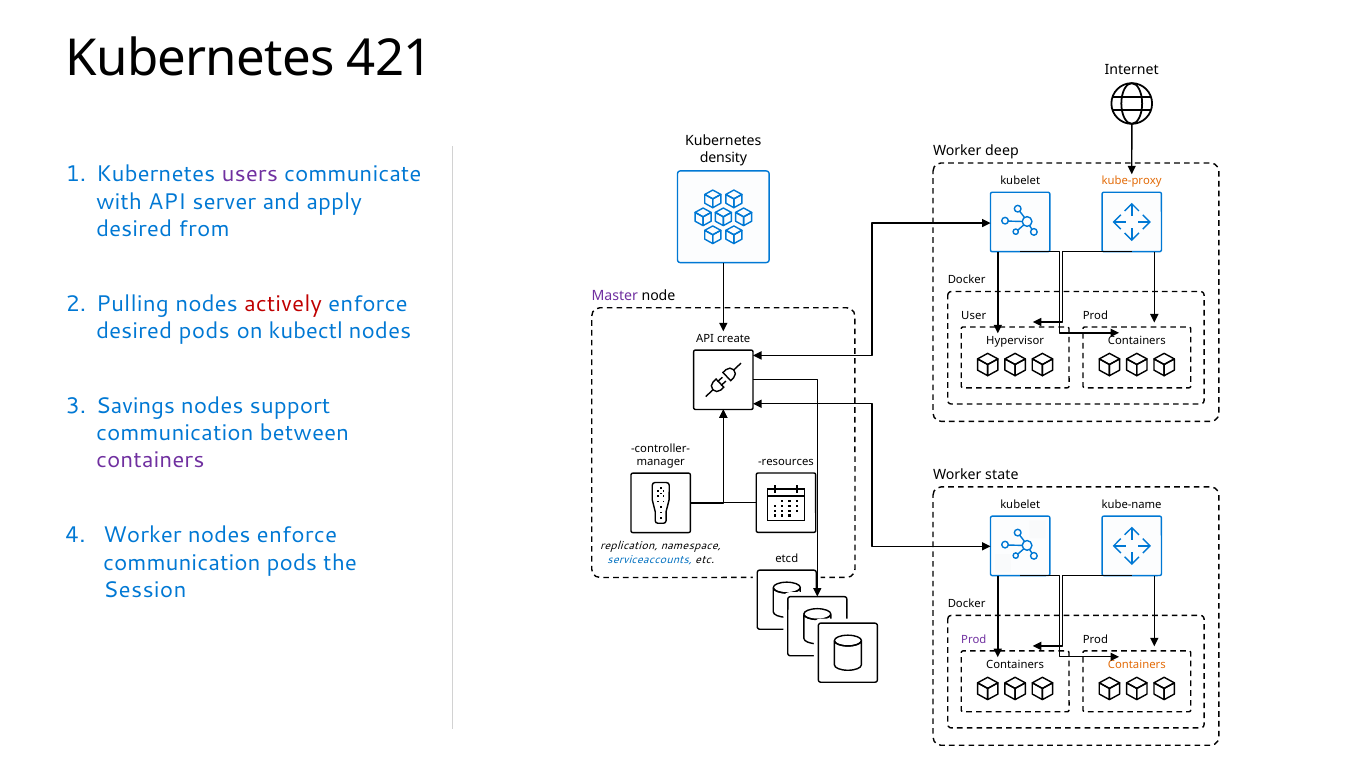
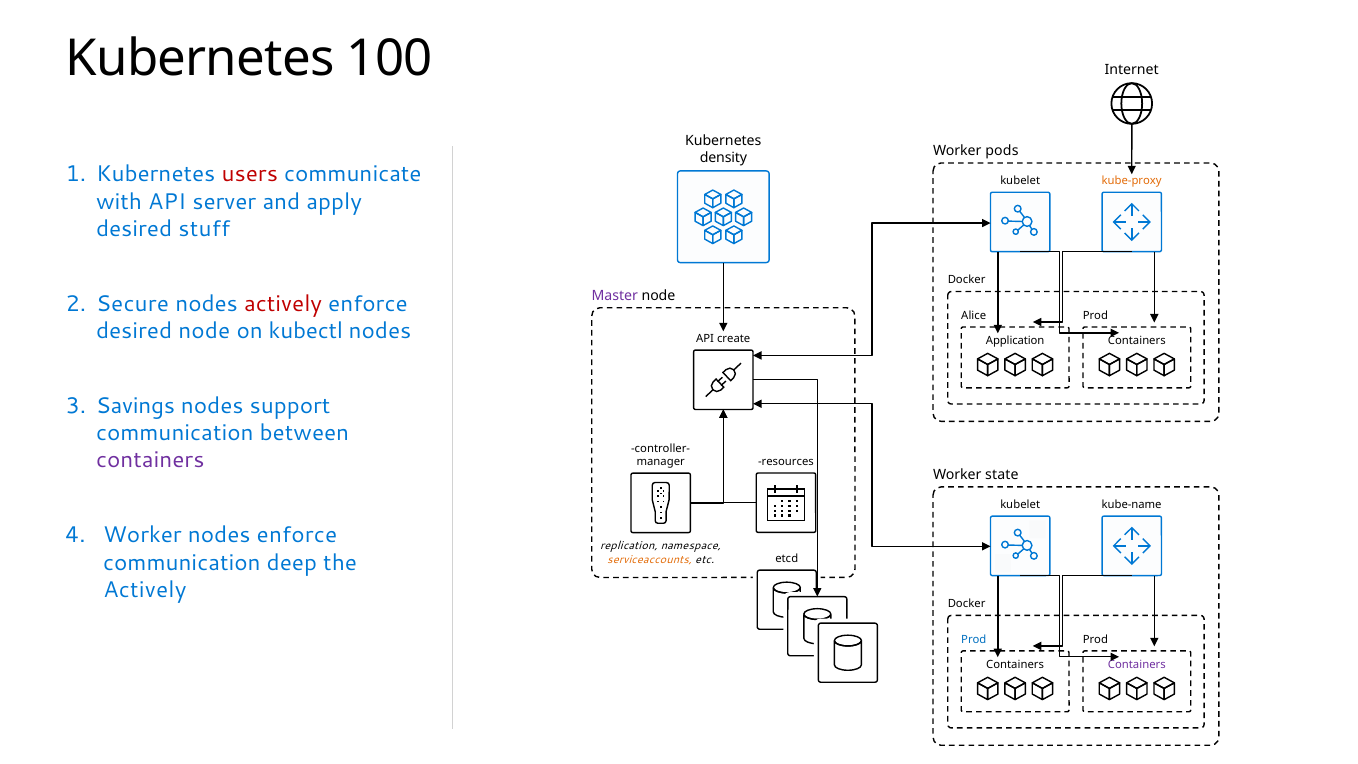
421: 421 -> 100 (390, 58)
deep: deep -> pods (1002, 151)
users colour: purple -> red (250, 175)
from: from -> stuff (204, 229)
Pulling: Pulling -> Secure (133, 304)
User: User -> Alice (974, 315)
desired pods: pods -> node (204, 331)
Hypervisor: Hypervisor -> Application (1015, 341)
communication pods: pods -> deep (292, 563)
serviceaccounts colour: blue -> orange (650, 559)
Session: Session -> Actively (145, 590)
Prod colour: purple -> blue (974, 639)
Containers colour: orange -> purple (1137, 664)
